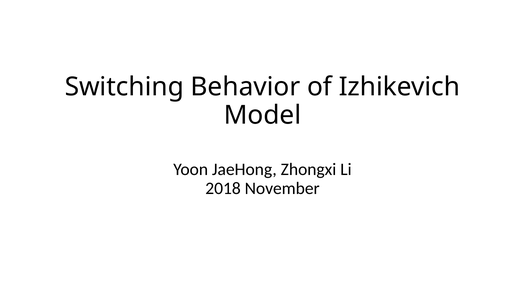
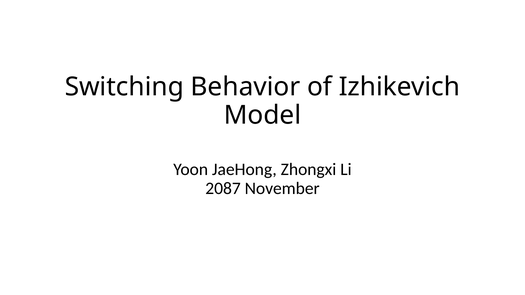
2018: 2018 -> 2087 (223, 189)
